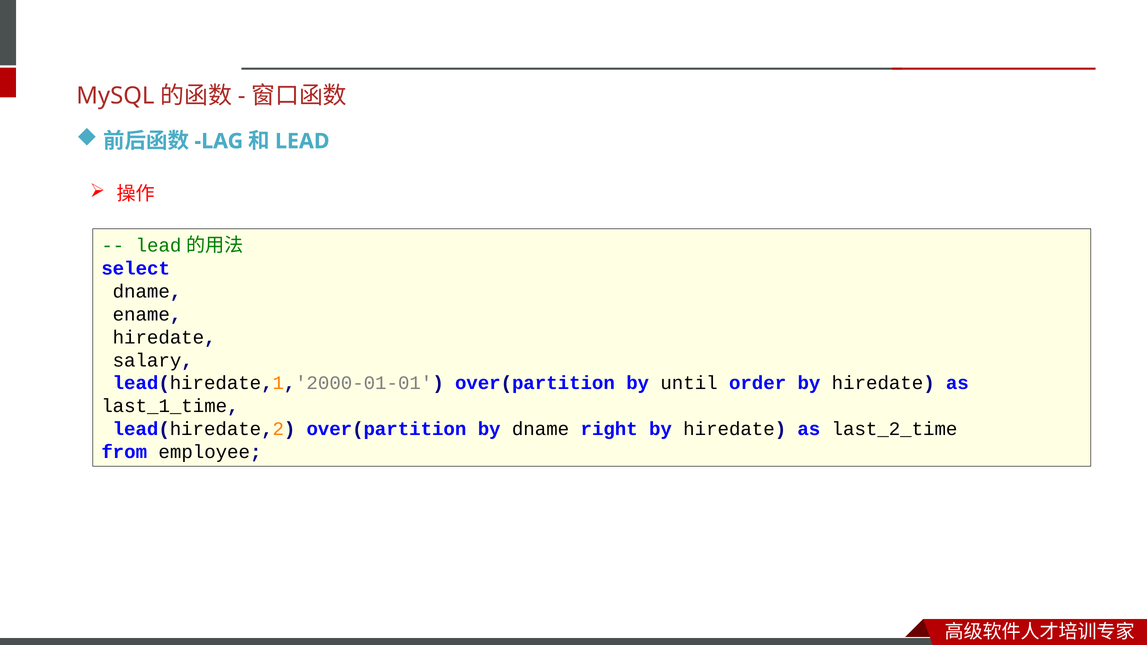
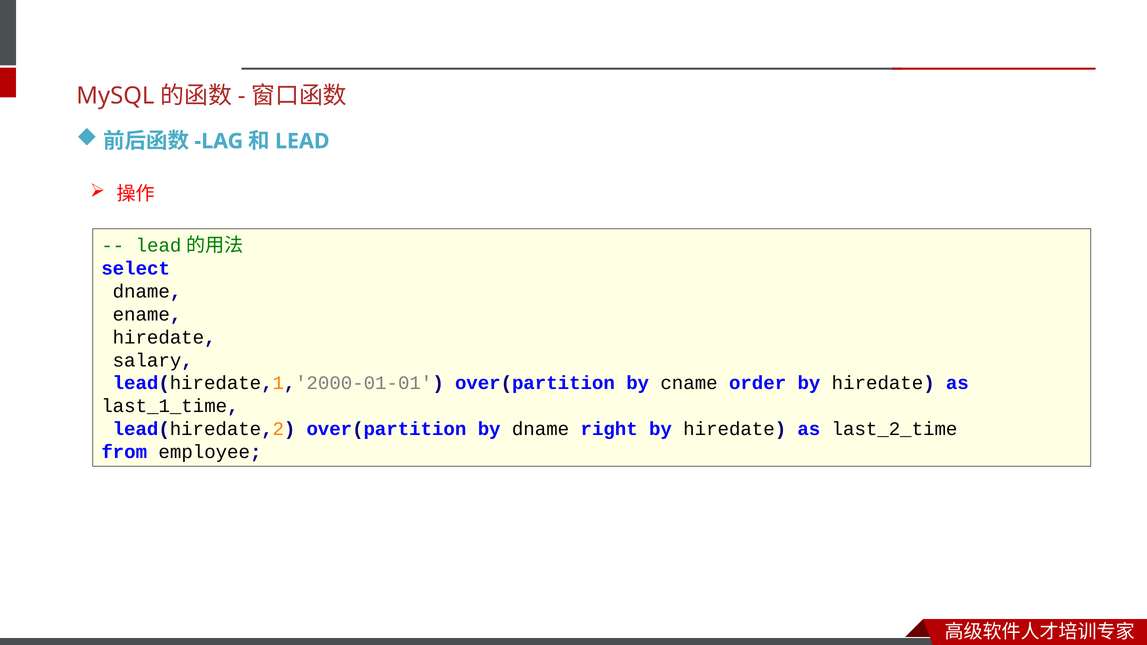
until: until -> cname (689, 383)
